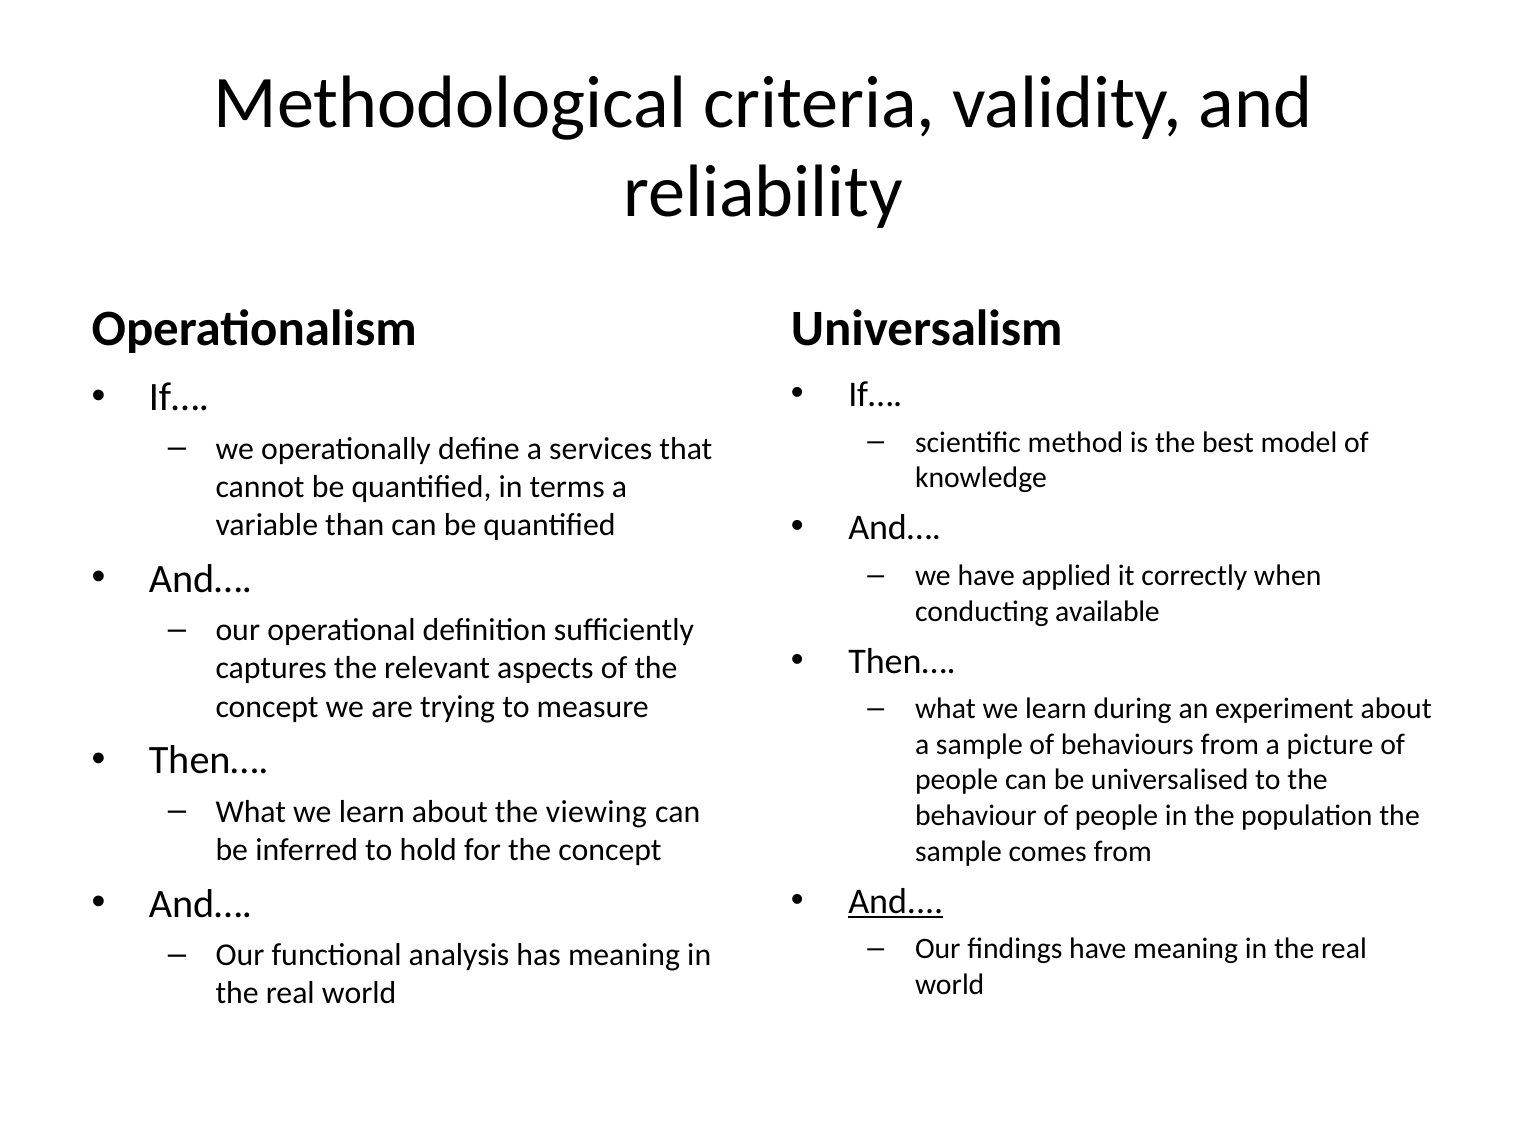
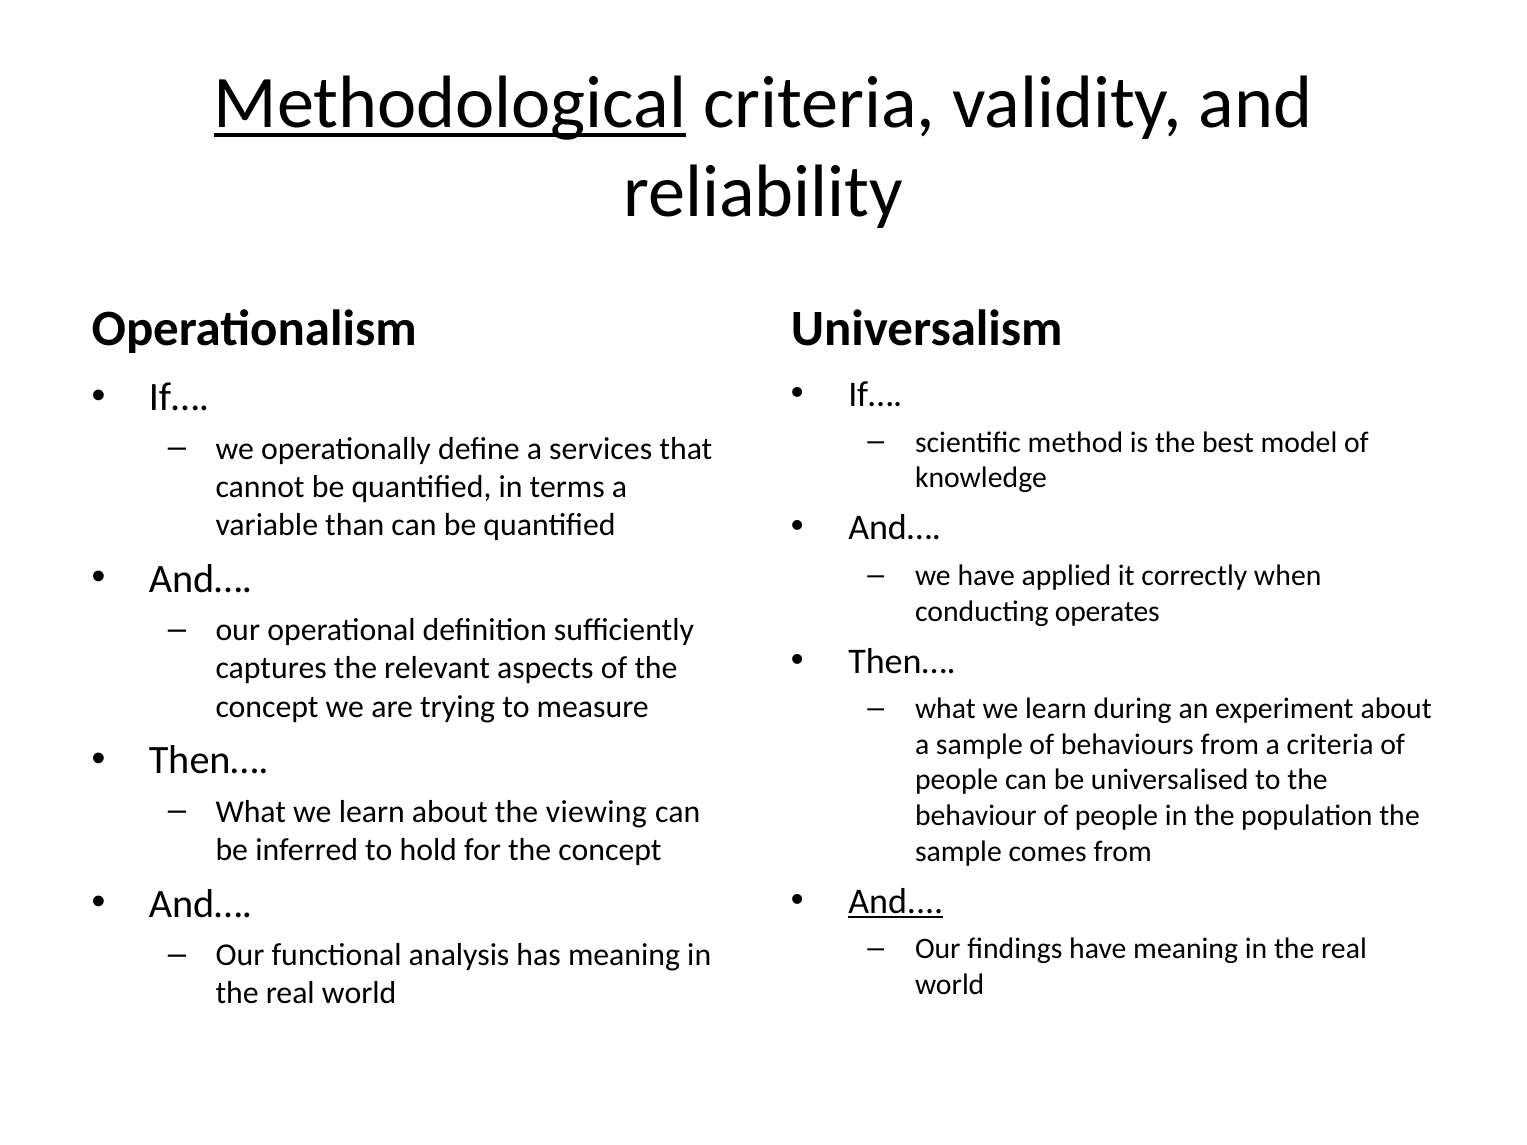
Methodological underline: none -> present (450, 103)
available: available -> operates (1107, 611)
a picture: picture -> criteria (1330, 745)
